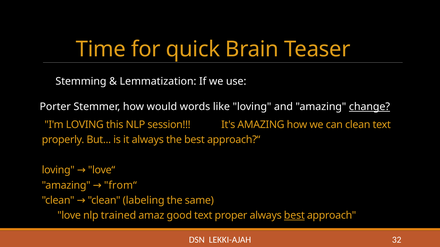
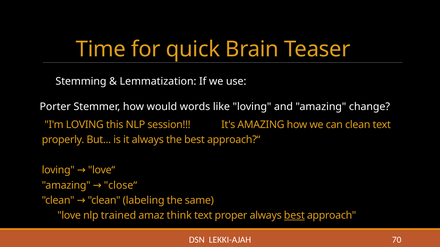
change underline: present -> none (369, 107)
from“: from“ -> close“ (120, 186)
good: good -> think (179, 216)
32: 32 -> 70 (397, 240)
